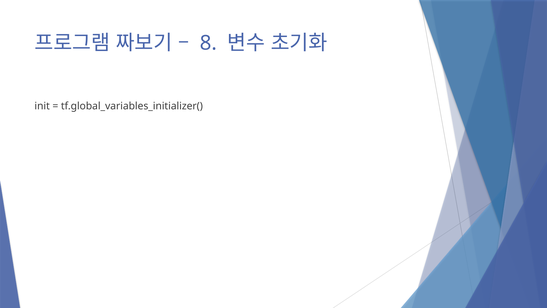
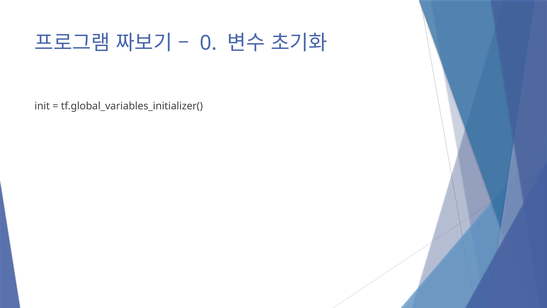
8: 8 -> 0 (208, 43)
